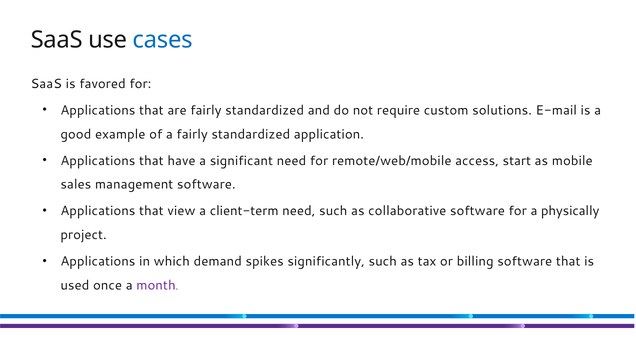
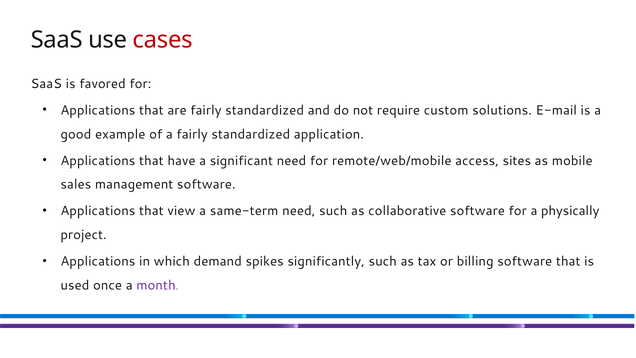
cases colour: blue -> red (163, 40)
start: start -> sites (517, 161)
client-term: client-term -> same-term (244, 211)
